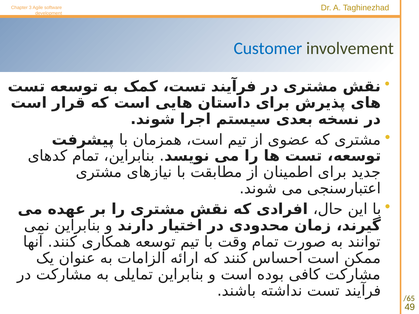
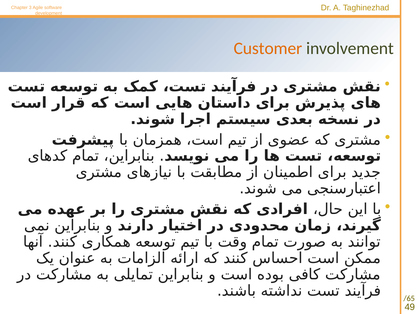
Customer colour: blue -> orange (268, 49)
